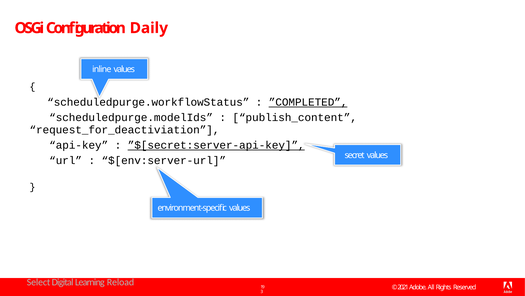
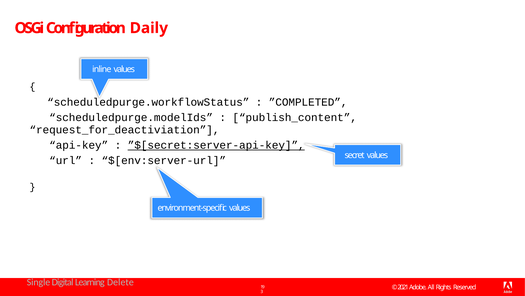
”COMPLETED underline: present -> none (308, 102)
Select: Select -> Single (38, 282)
Reload: Reload -> Delete (120, 282)
